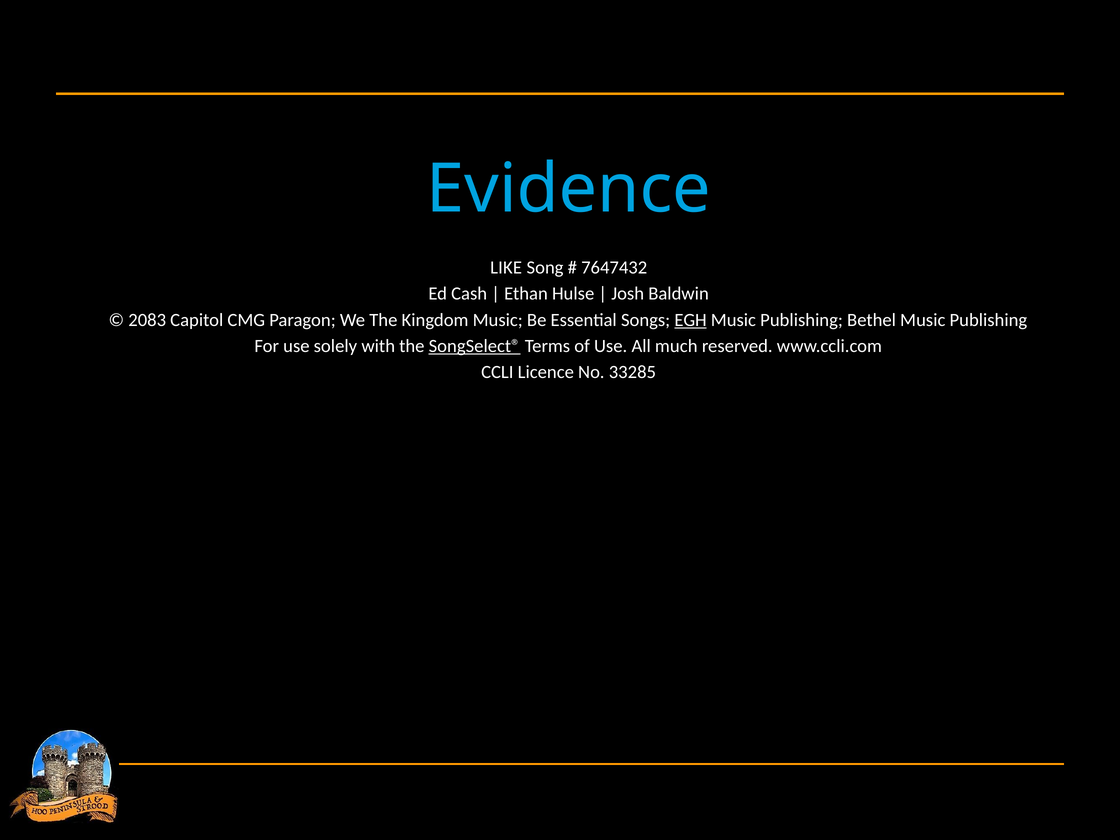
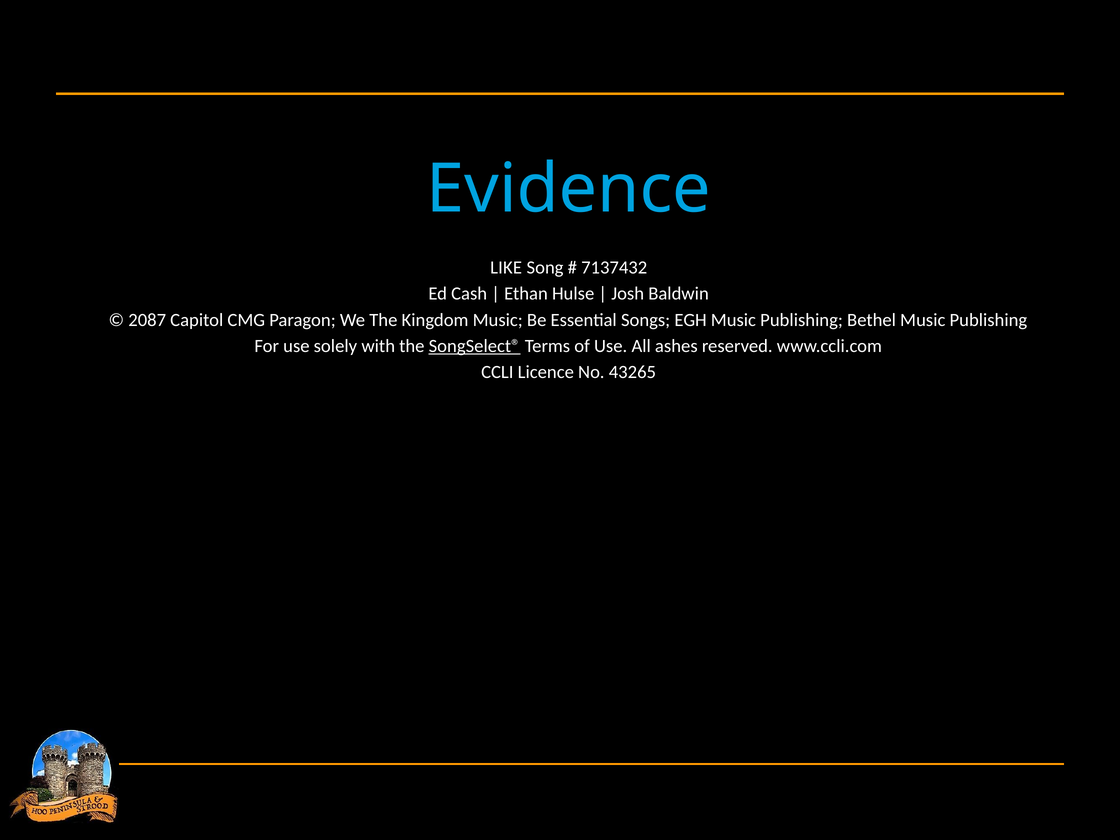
7647432: 7647432 -> 7137432 (614, 268)
2083: 2083 -> 2087 (147, 320)
EGH underline: present -> none (691, 320)
much: much -> ashes (676, 346)
33285: 33285 -> 43265 (632, 372)
